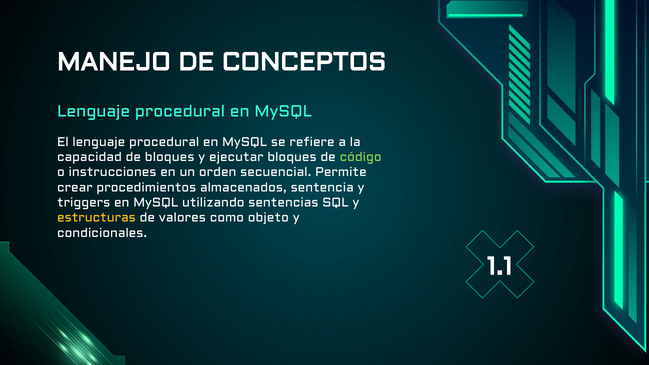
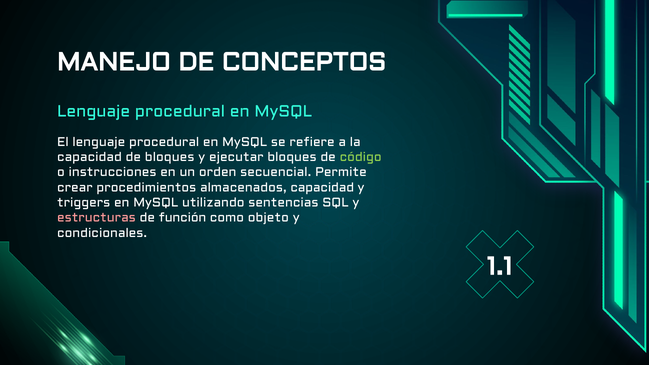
almacenados sentencia: sentencia -> capacidad (322, 187)
estructuras colour: yellow -> pink (96, 218)
valores: valores -> función (182, 218)
